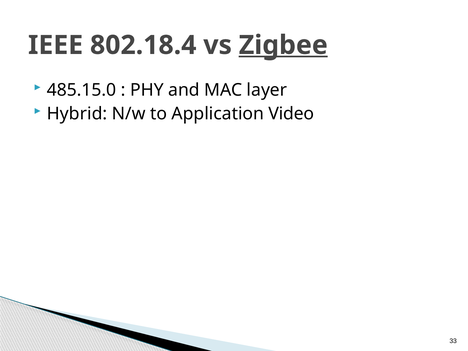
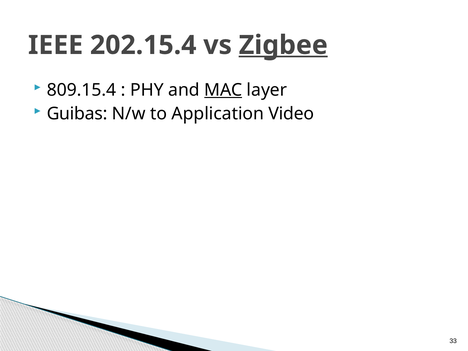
802.18.4: 802.18.4 -> 202.15.4 (143, 45)
485.15.0: 485.15.0 -> 809.15.4 (82, 90)
MAC underline: none -> present (223, 90)
Hybrid: Hybrid -> Guibas (77, 114)
